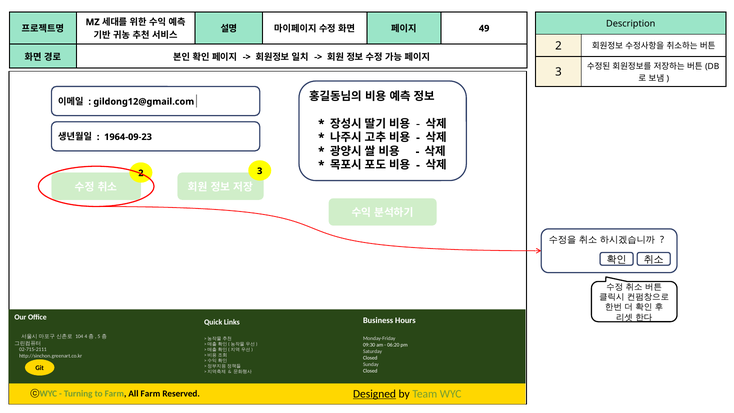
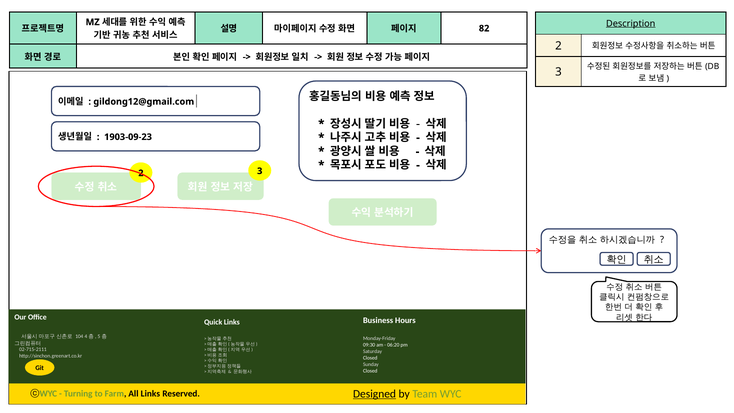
Description underline: none -> present (631, 23)
49: 49 -> 82 (484, 28)
1964-09-23: 1964-09-23 -> 1903-09-23 (128, 137)
All Farm: Farm -> Links (150, 394)
